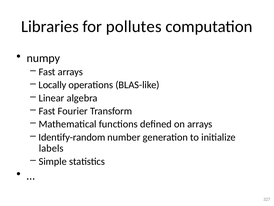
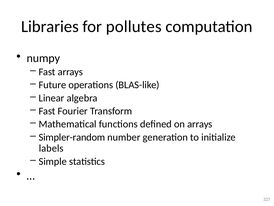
Locally: Locally -> Future (52, 85)
Identify-random: Identify-random -> Simpler-random (72, 137)
